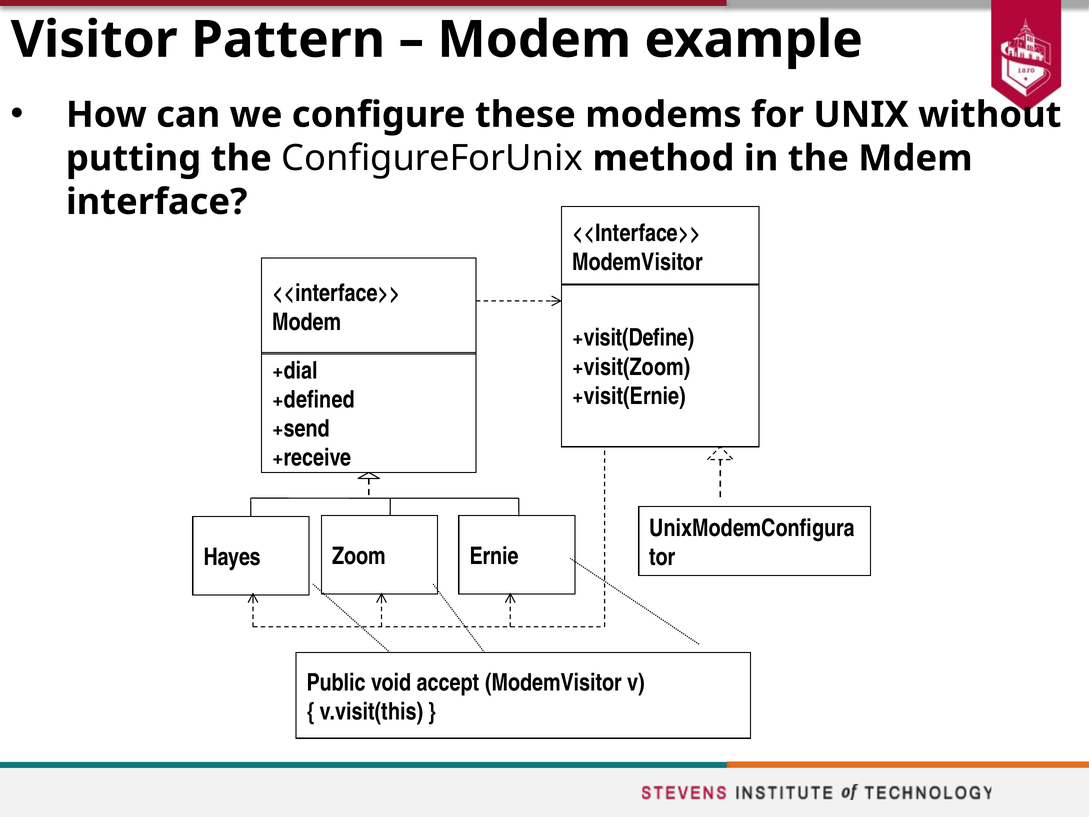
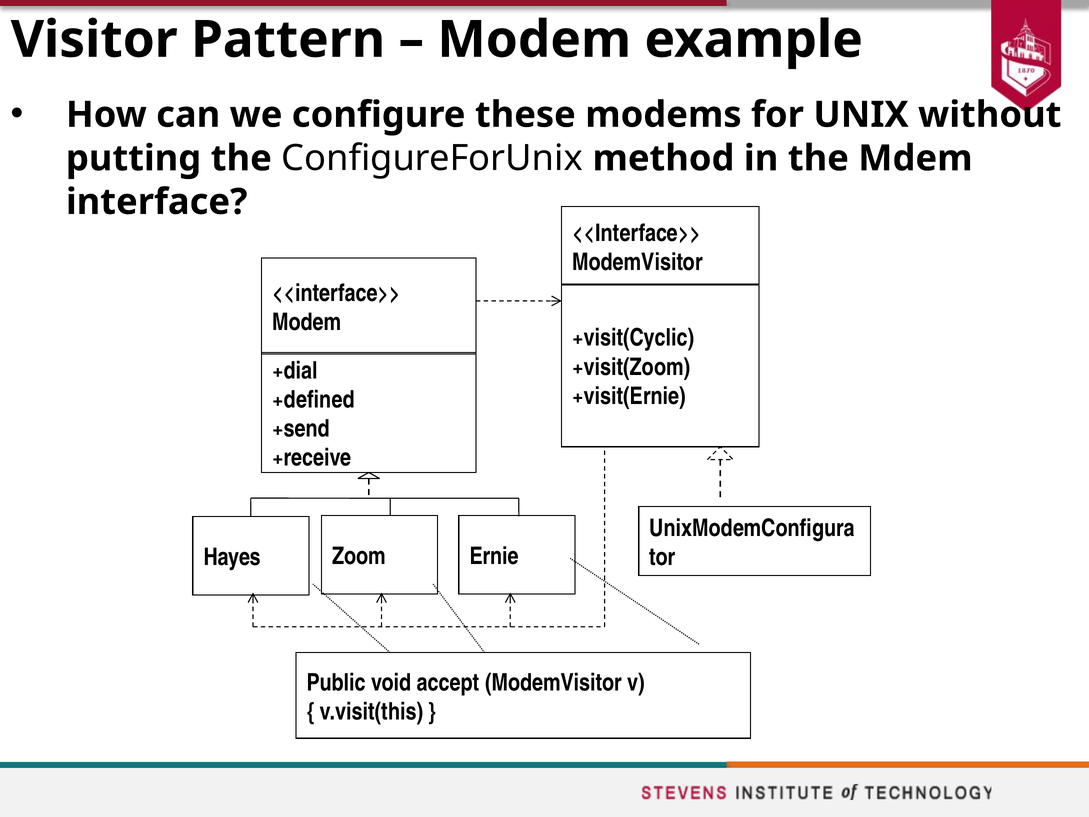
+visit(Define: +visit(Define -> +visit(Cyclic (633, 338)
